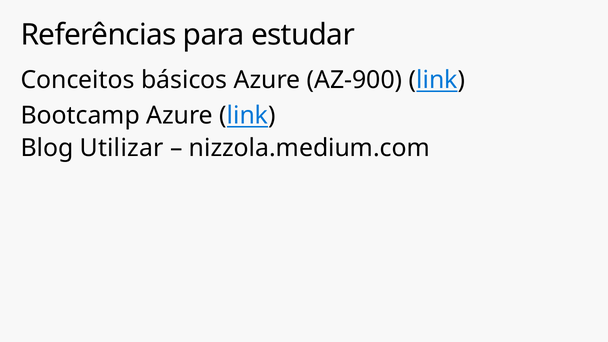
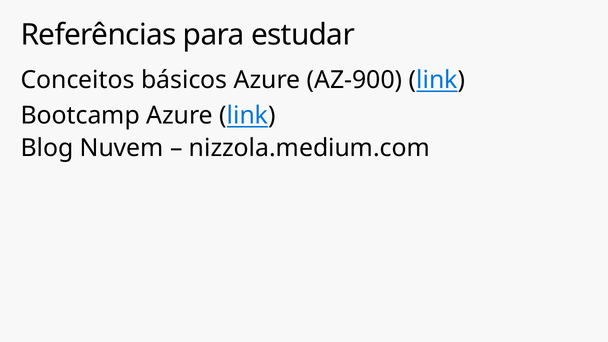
Utilizar: Utilizar -> Nuvem (122, 148)
